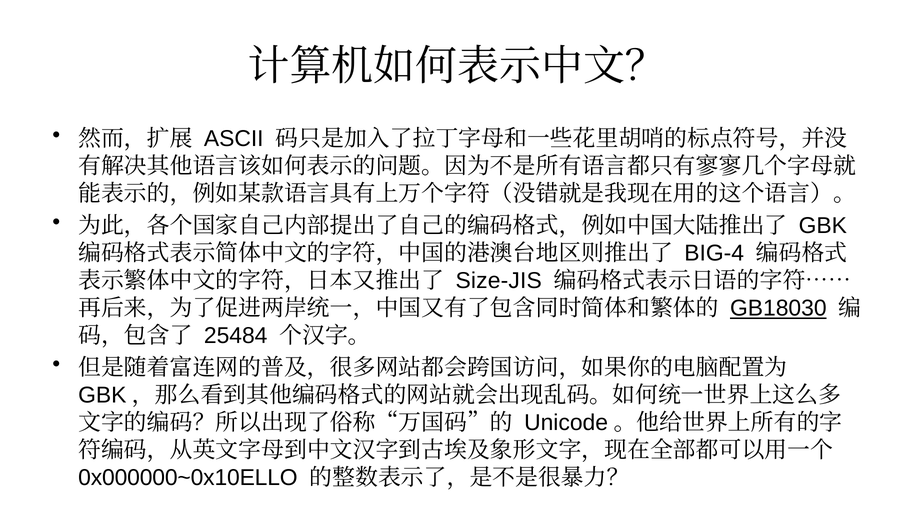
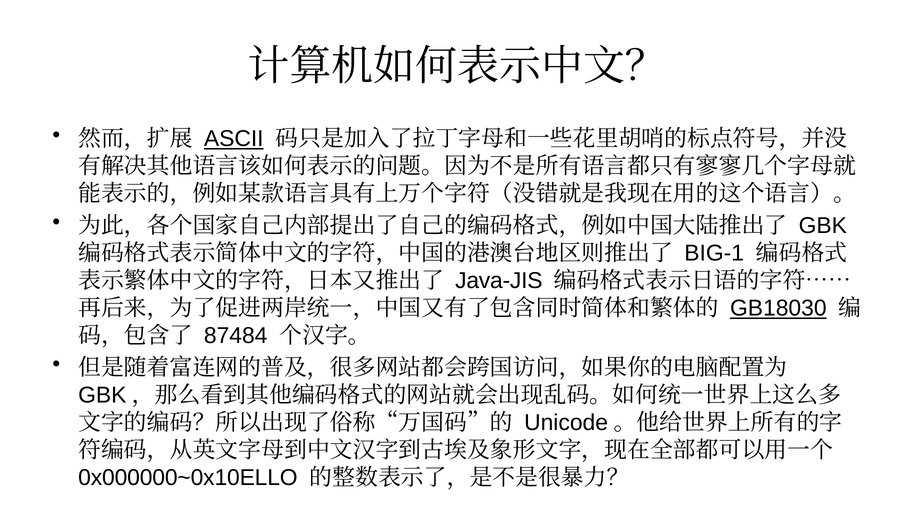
ASCII underline: none -> present (234, 139)
BIG-4: BIG-4 -> BIG-1 (714, 253)
Size-JIS: Size-JIS -> Java-JIS (499, 281)
25484: 25484 -> 87484 (236, 336)
